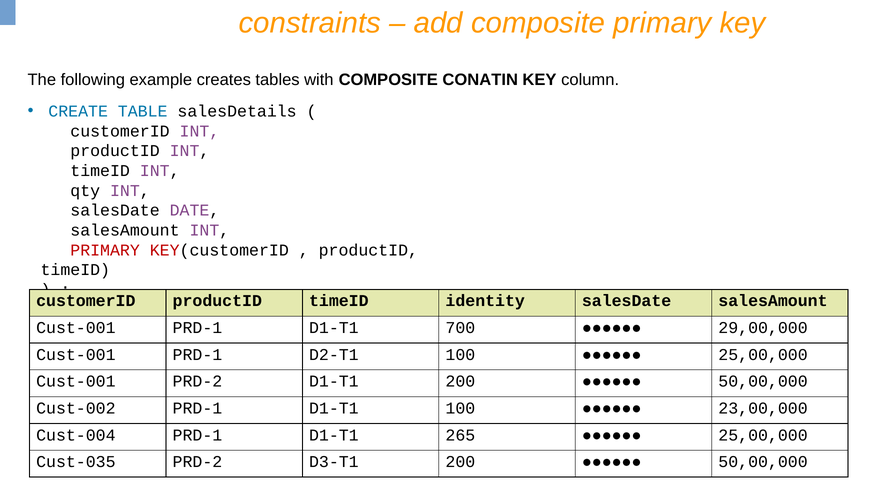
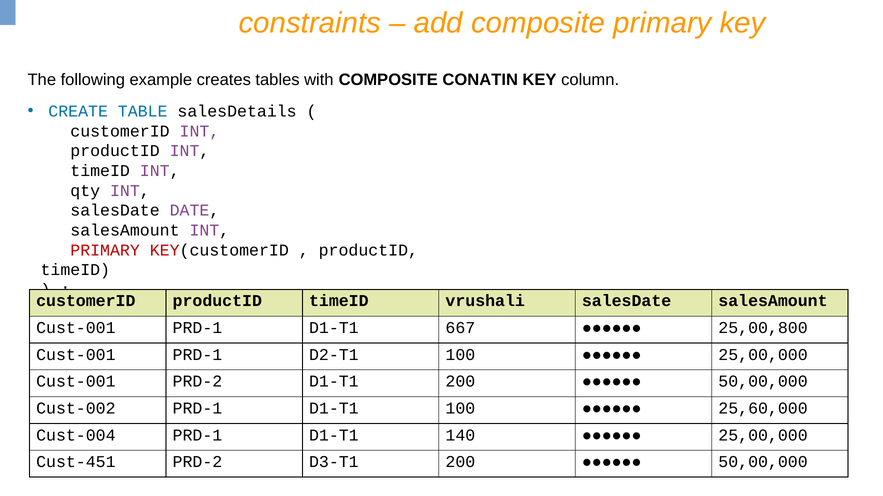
identity: identity -> vrushali (485, 301)
700: 700 -> 667 (460, 328)
29,00,000: 29,00,000 -> 25,00,800 (763, 328)
23,00,000: 23,00,000 -> 25,60,000 (763, 409)
265: 265 -> 140 (460, 436)
Cust-035: Cust-035 -> Cust-451 (76, 463)
